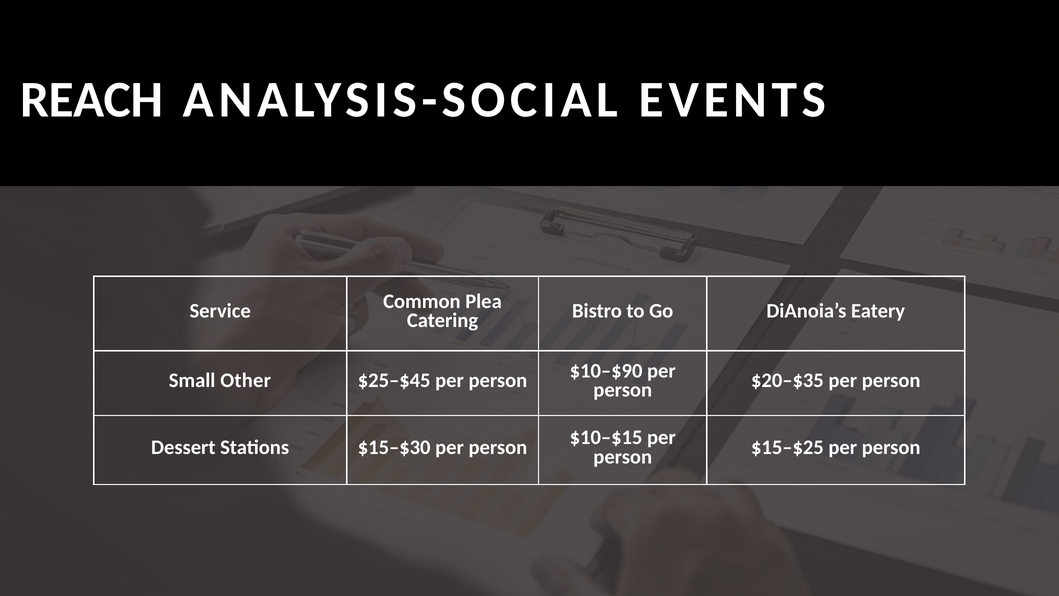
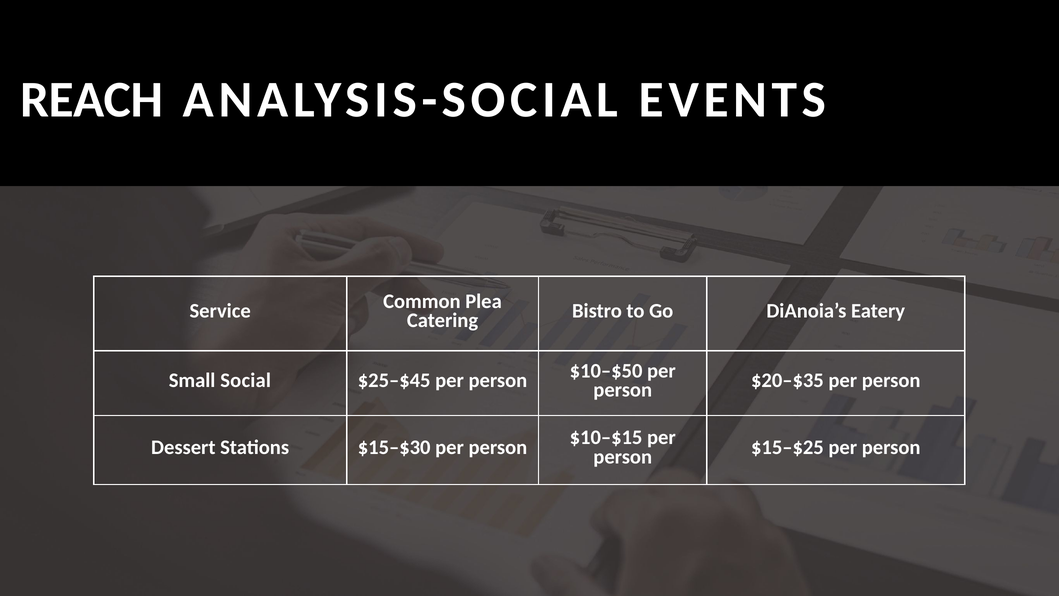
Other: Other -> Social (246, 380)
$10–$90: $10–$90 -> $10–$50 (606, 371)
